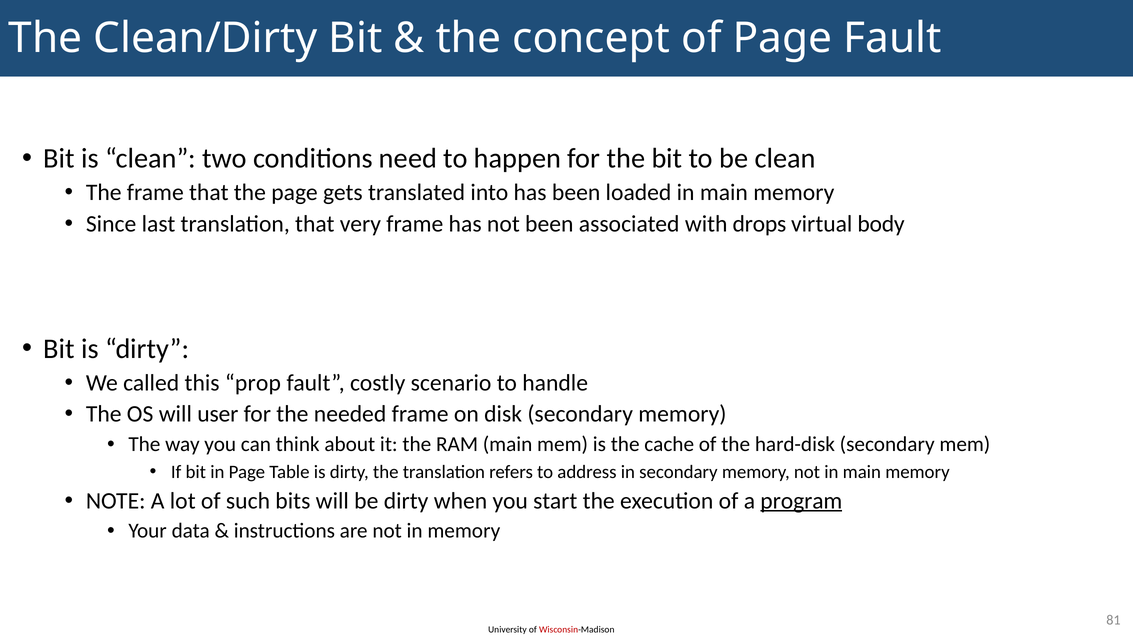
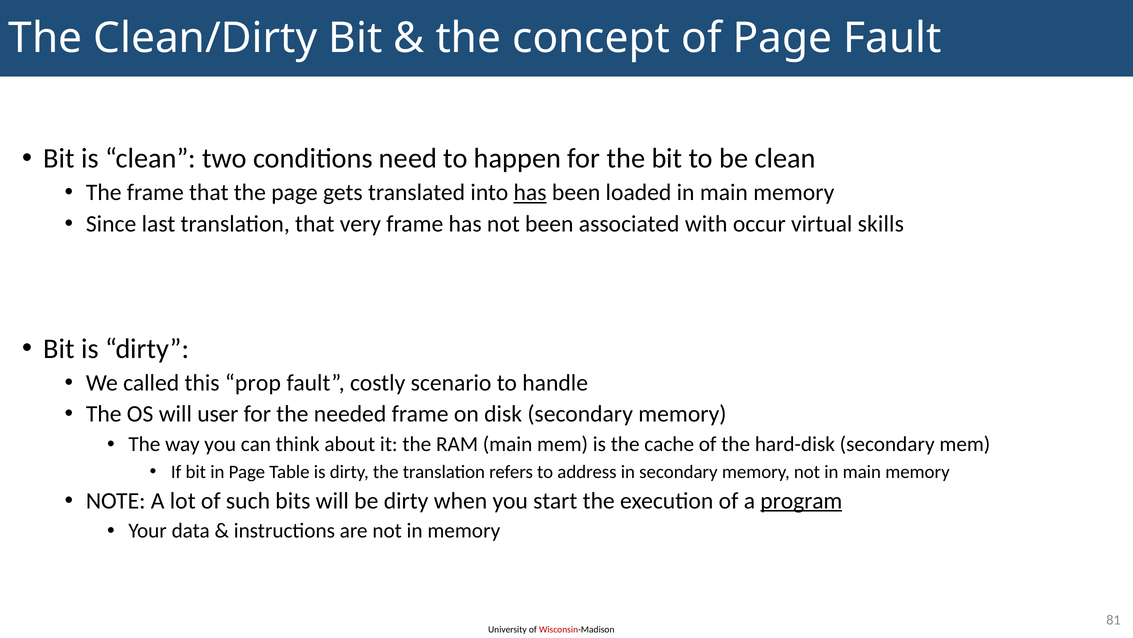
has underline: none -> present (530, 192)
drops: drops -> occur (759, 224)
body: body -> skills (881, 224)
